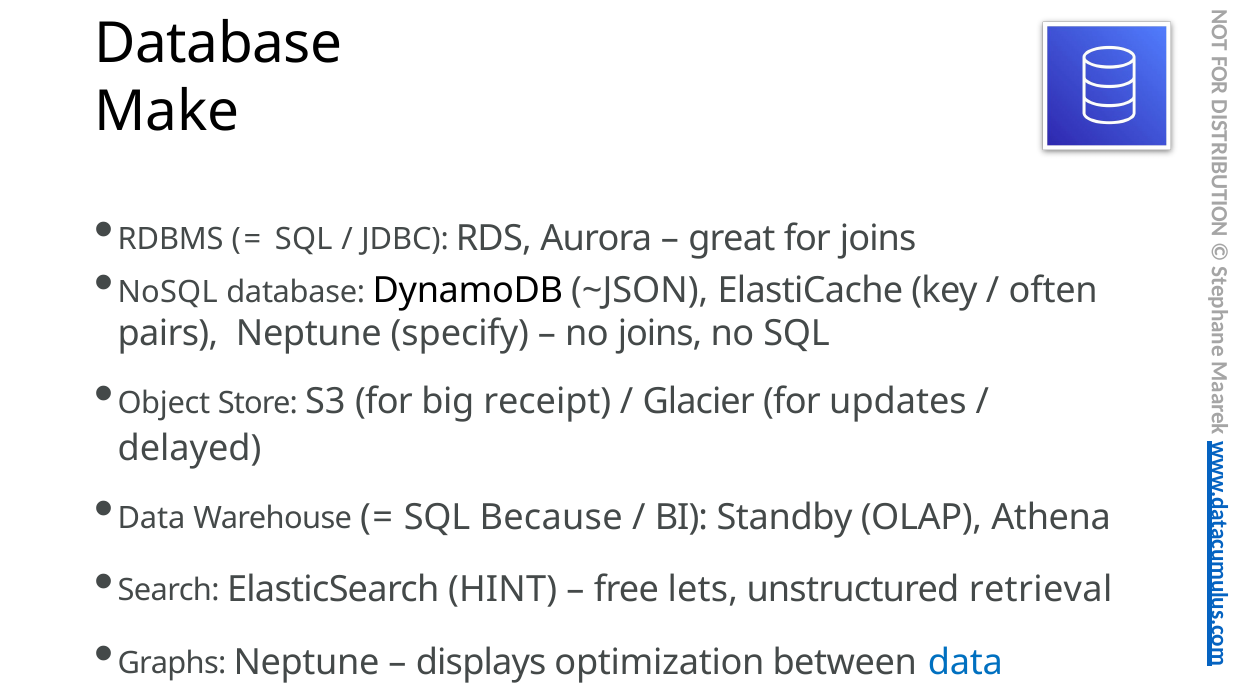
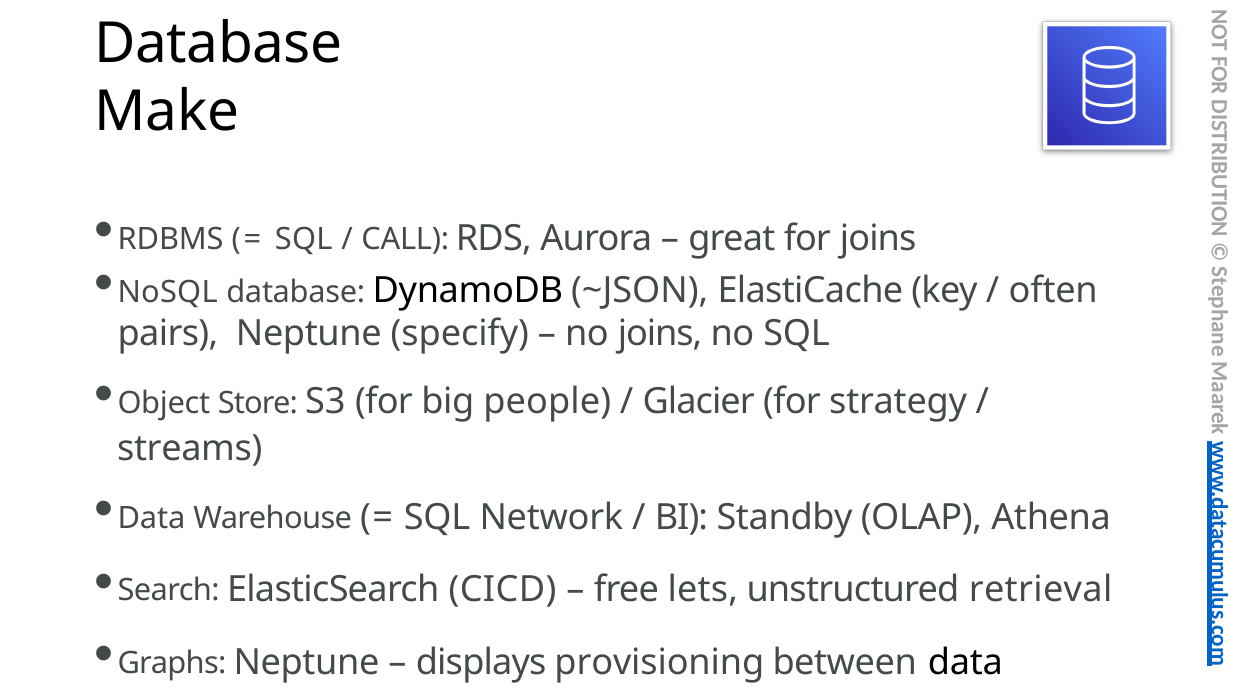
JDBC: JDBC -> CALL (405, 240)
receipt: receipt -> people (547, 402)
updates: updates -> strategy (898, 402)
delayed: delayed -> streams (190, 449)
Because: Because -> Network (551, 517)
HINT: HINT -> CICD (502, 590)
optimization: optimization -> provisioning (659, 662)
data colour: blue -> black (965, 662)
